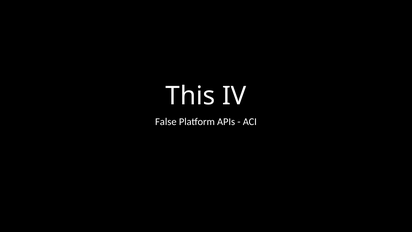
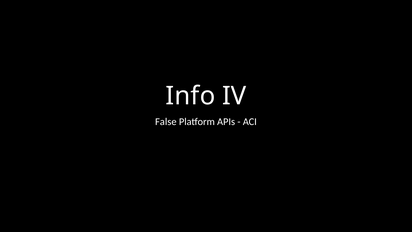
This: This -> Info (190, 96)
